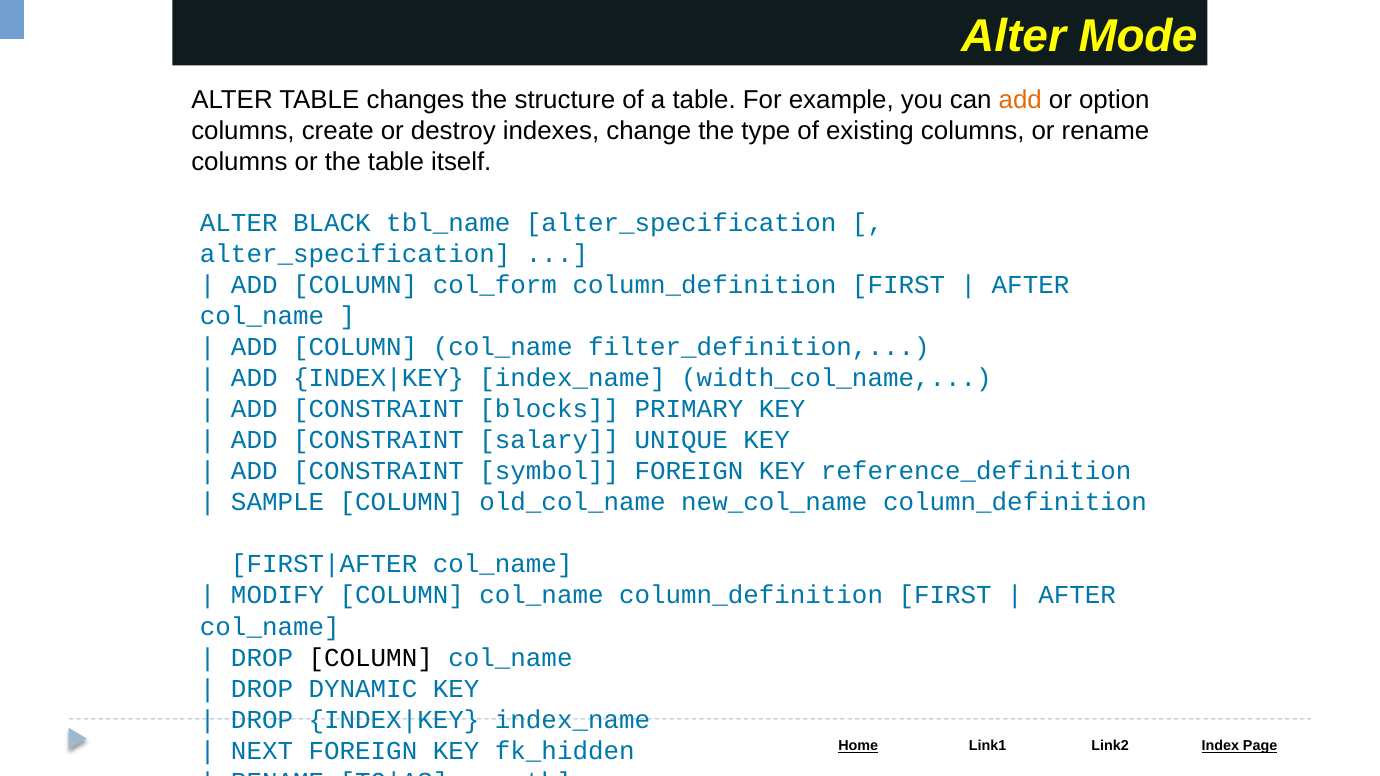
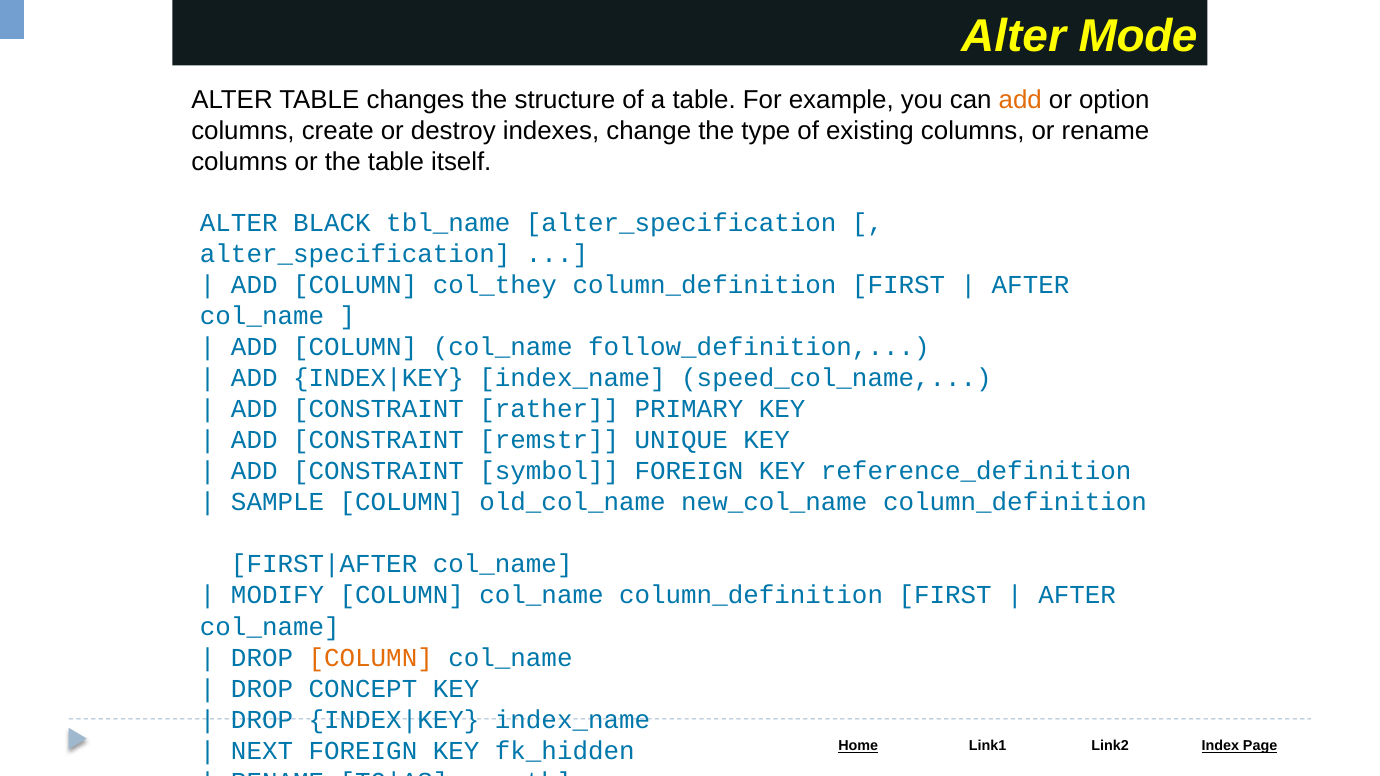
col_form: col_form -> col_they (495, 285)
filter_definition: filter_definition -> follow_definition (759, 347)
width_col_name: width_col_name -> speed_col_name (836, 378)
blocks: blocks -> rather (549, 409)
salary: salary -> remstr (549, 440)
COLUMN colour: black -> orange (371, 658)
DYNAMIC: DYNAMIC -> CONCEPT (363, 689)
